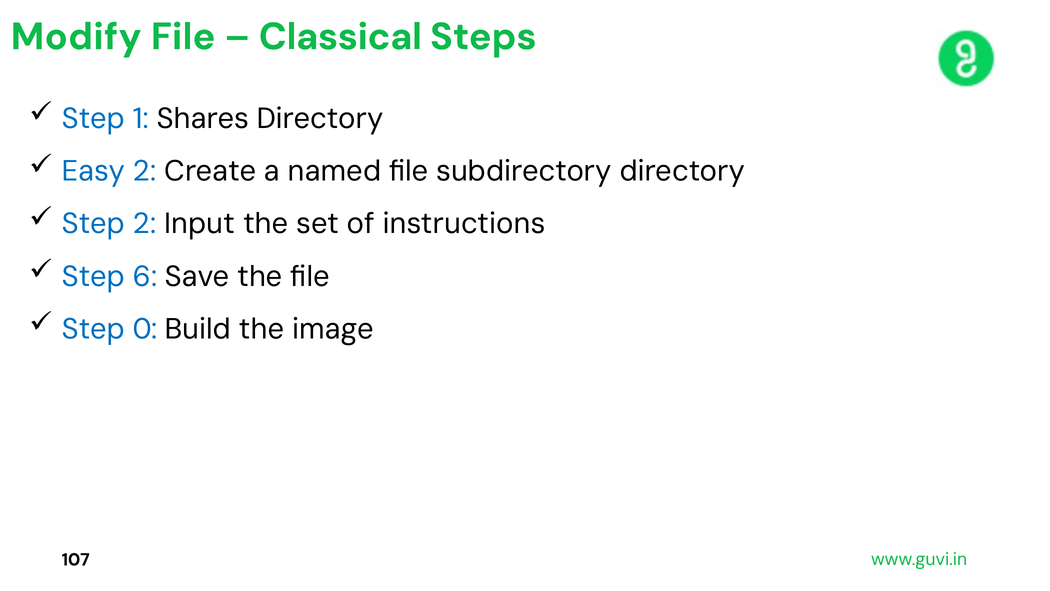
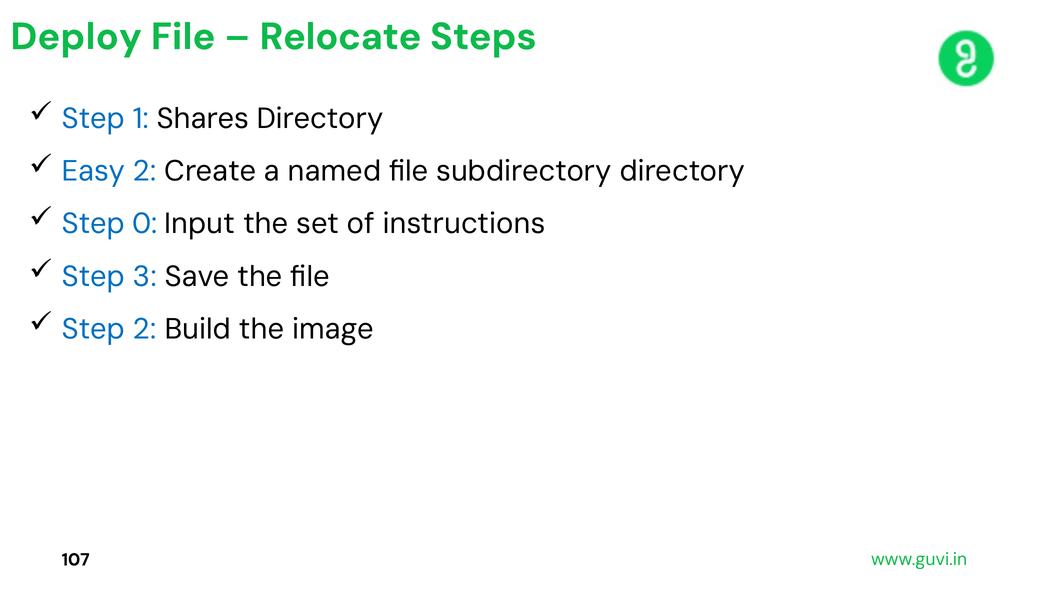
Modify: Modify -> Deploy (76, 37)
Classical: Classical -> Relocate (340, 37)
Step 2: 2 -> 0 (145, 224)
6: 6 -> 3 (145, 276)
Step 0: 0 -> 2 (145, 329)
